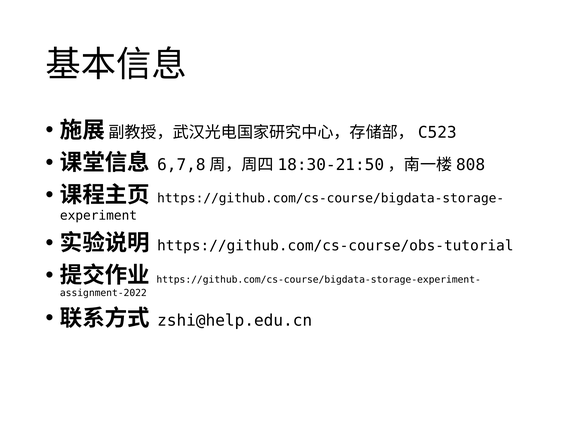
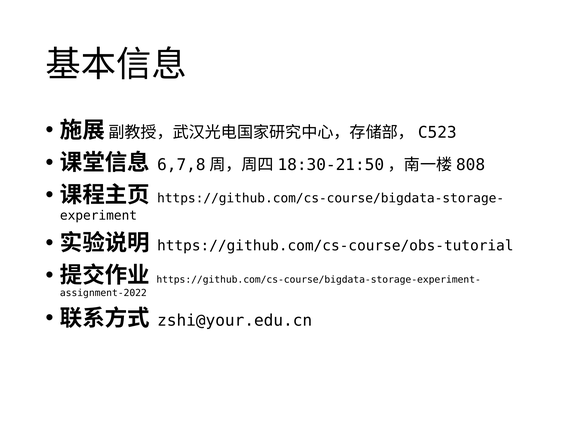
zshi@help.edu.cn: zshi@help.edu.cn -> zshi@your.edu.cn (235, 320)
